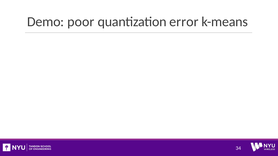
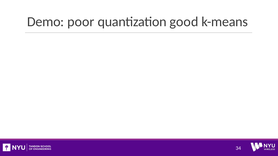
error: error -> good (184, 22)
